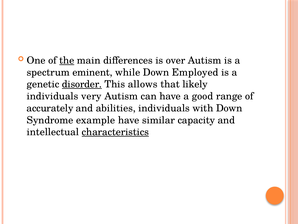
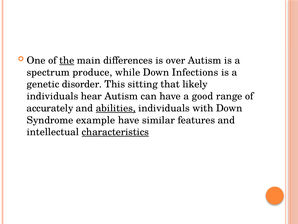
eminent: eminent -> produce (92, 72)
Employed: Employed -> Infections (195, 72)
disorder underline: present -> none (82, 84)
allows: allows -> sitting (143, 84)
very: very -> hear (91, 96)
abilities underline: none -> present (116, 108)
capacity: capacity -> features (196, 120)
